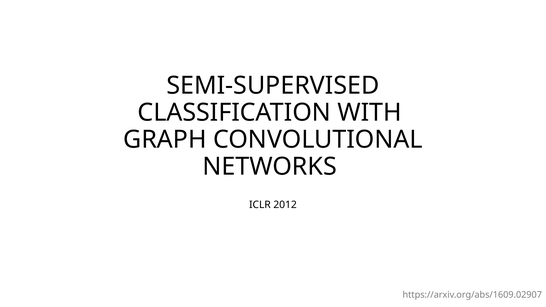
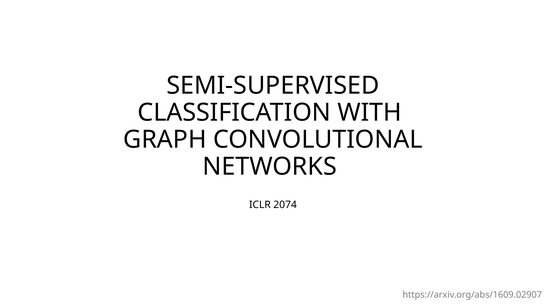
2012: 2012 -> 2074 (285, 205)
